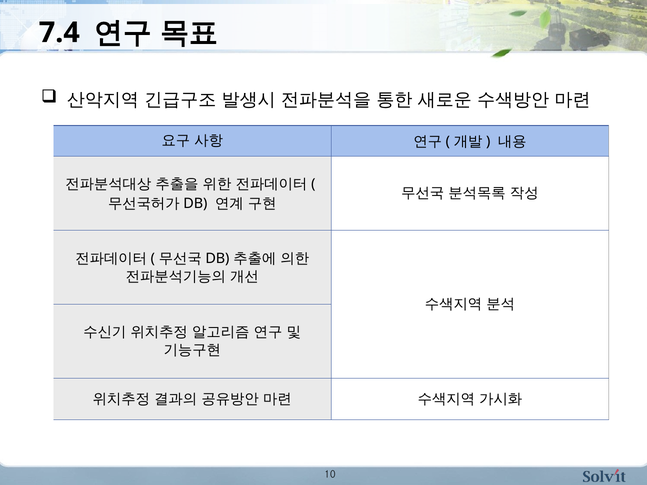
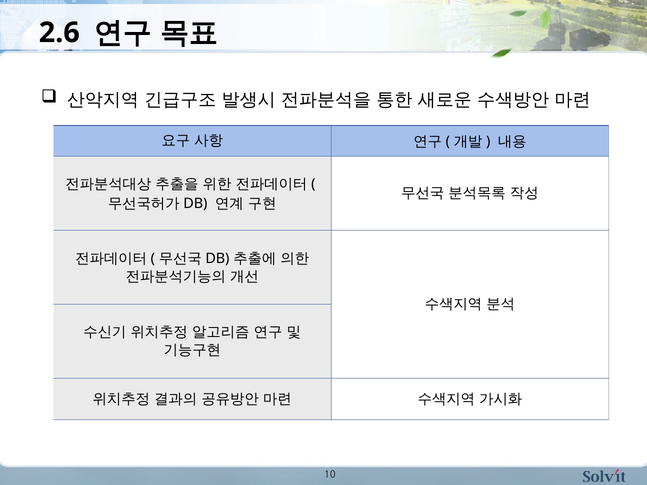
7.4: 7.4 -> 2.6 (59, 33)
